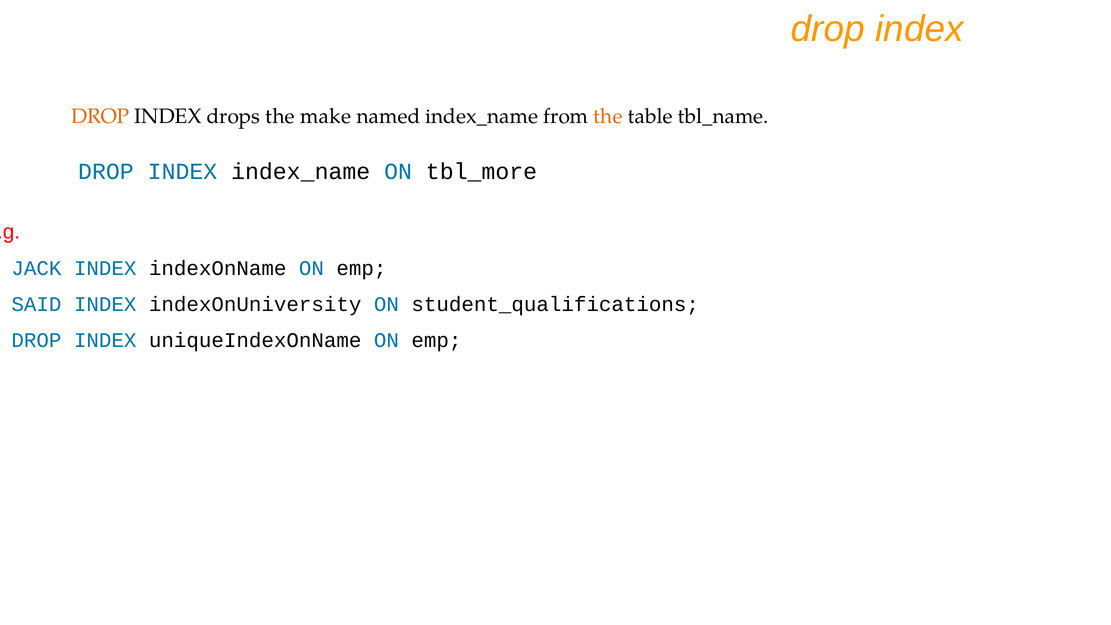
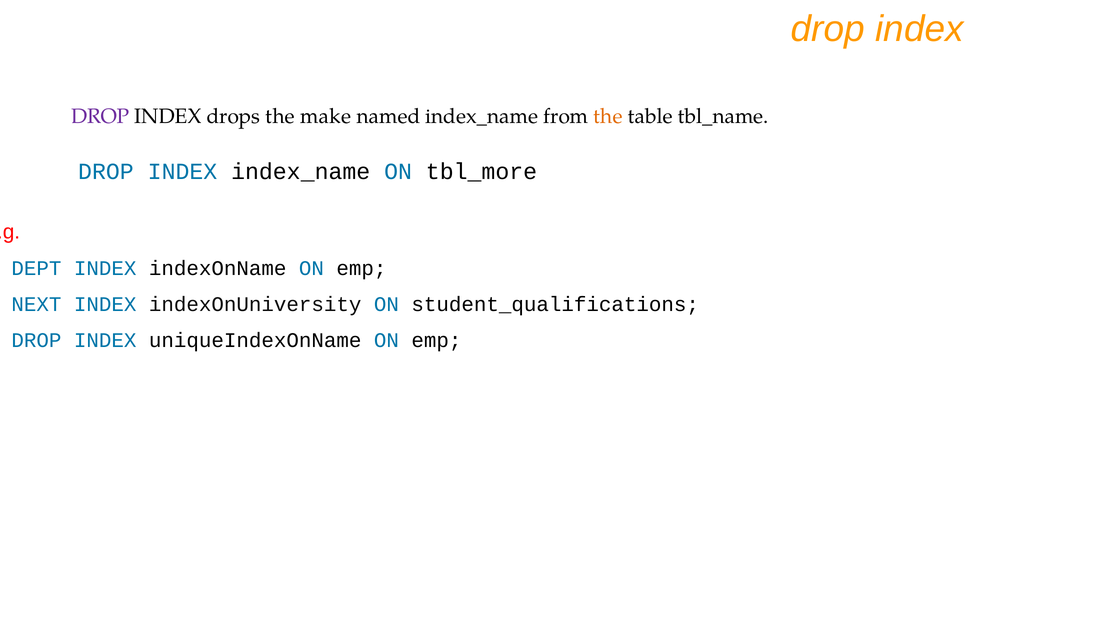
DROP colour: orange -> purple (100, 117)
JACK: JACK -> DEPT (36, 268)
SAID: SAID -> NEXT (36, 304)
